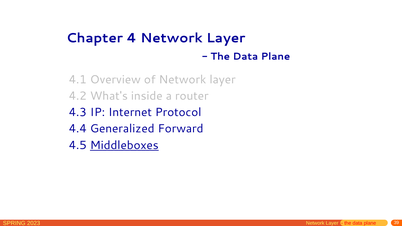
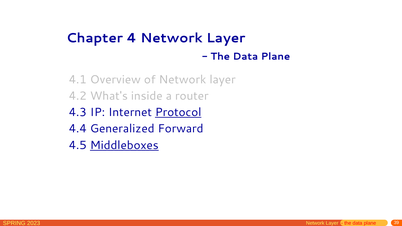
Protocol underline: none -> present (178, 112)
